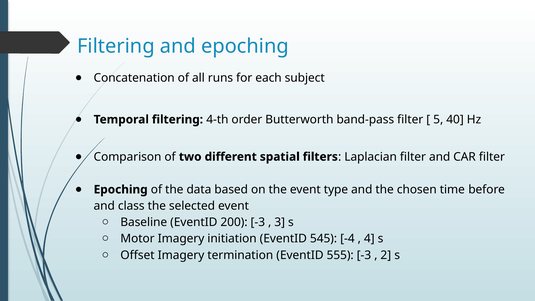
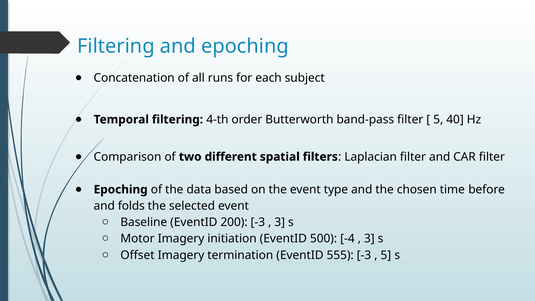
class: class -> folds (131, 206)
545: 545 -> 500 (324, 239)
4: 4 -> 3 (369, 239)
2: 2 -> 5 (386, 255)
